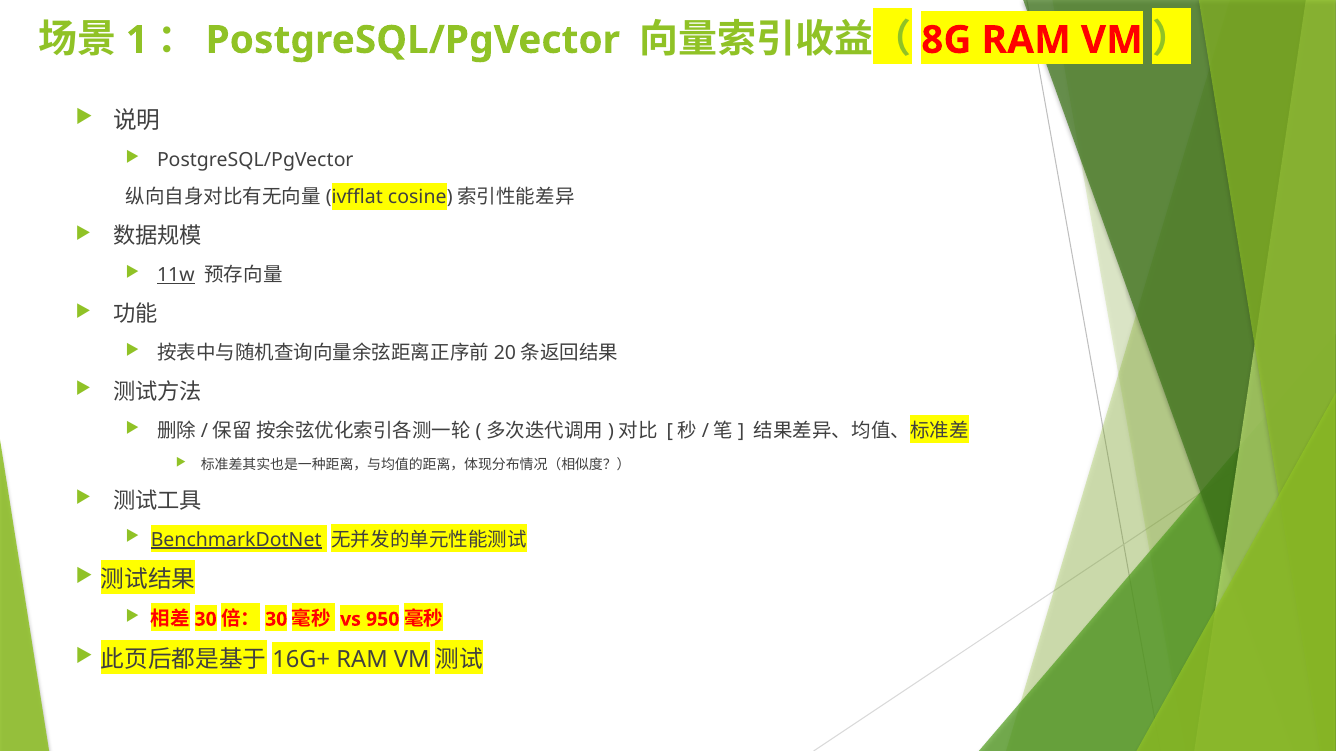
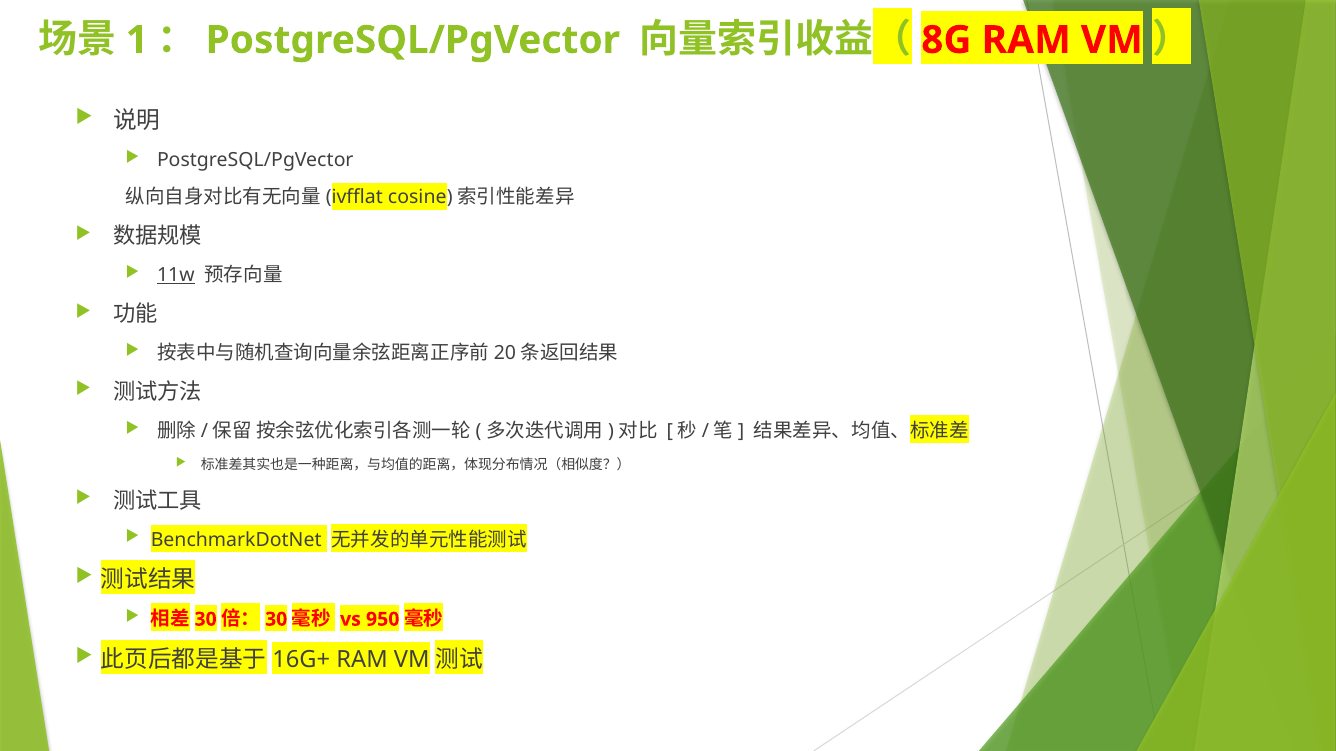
BenchmarkDotNet underline: present -> none (236, 540)
